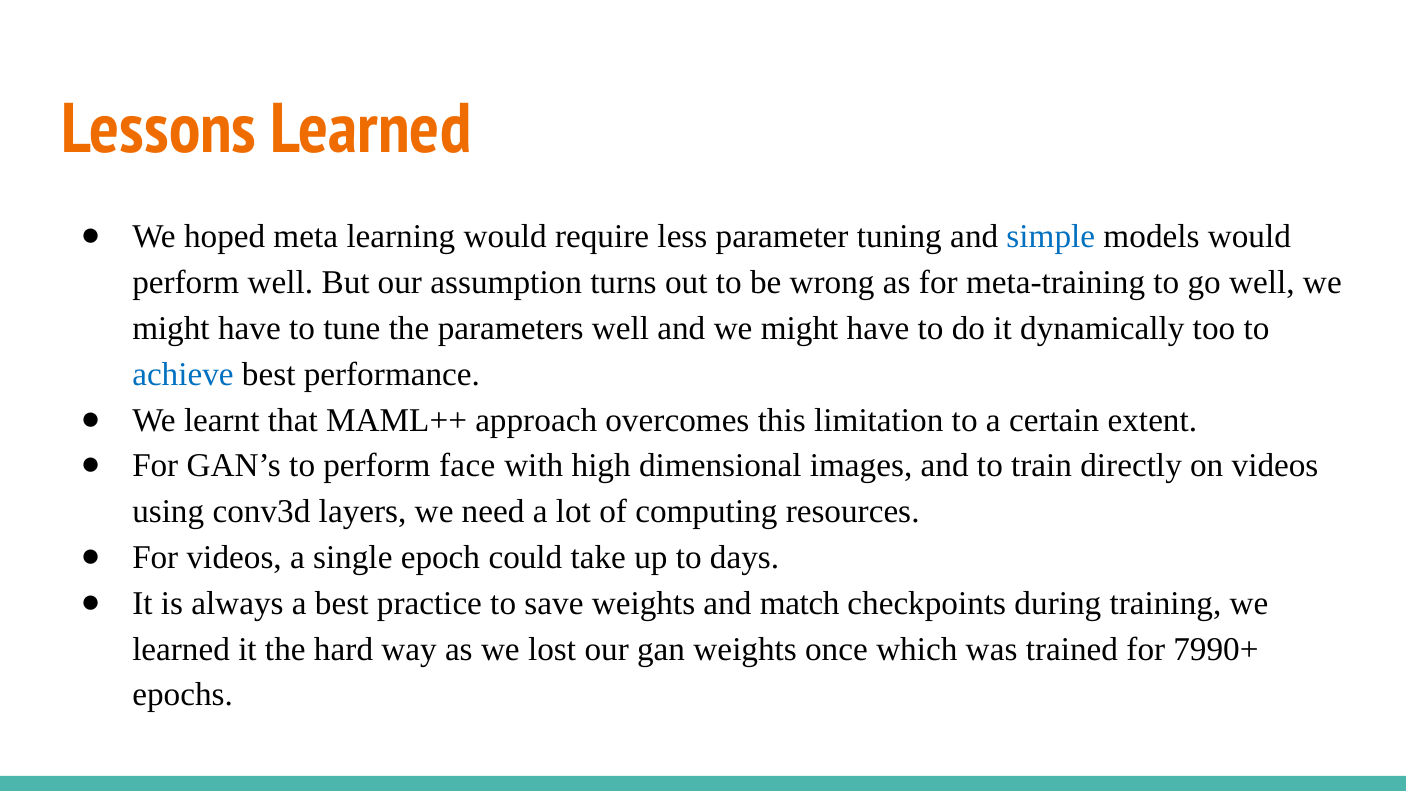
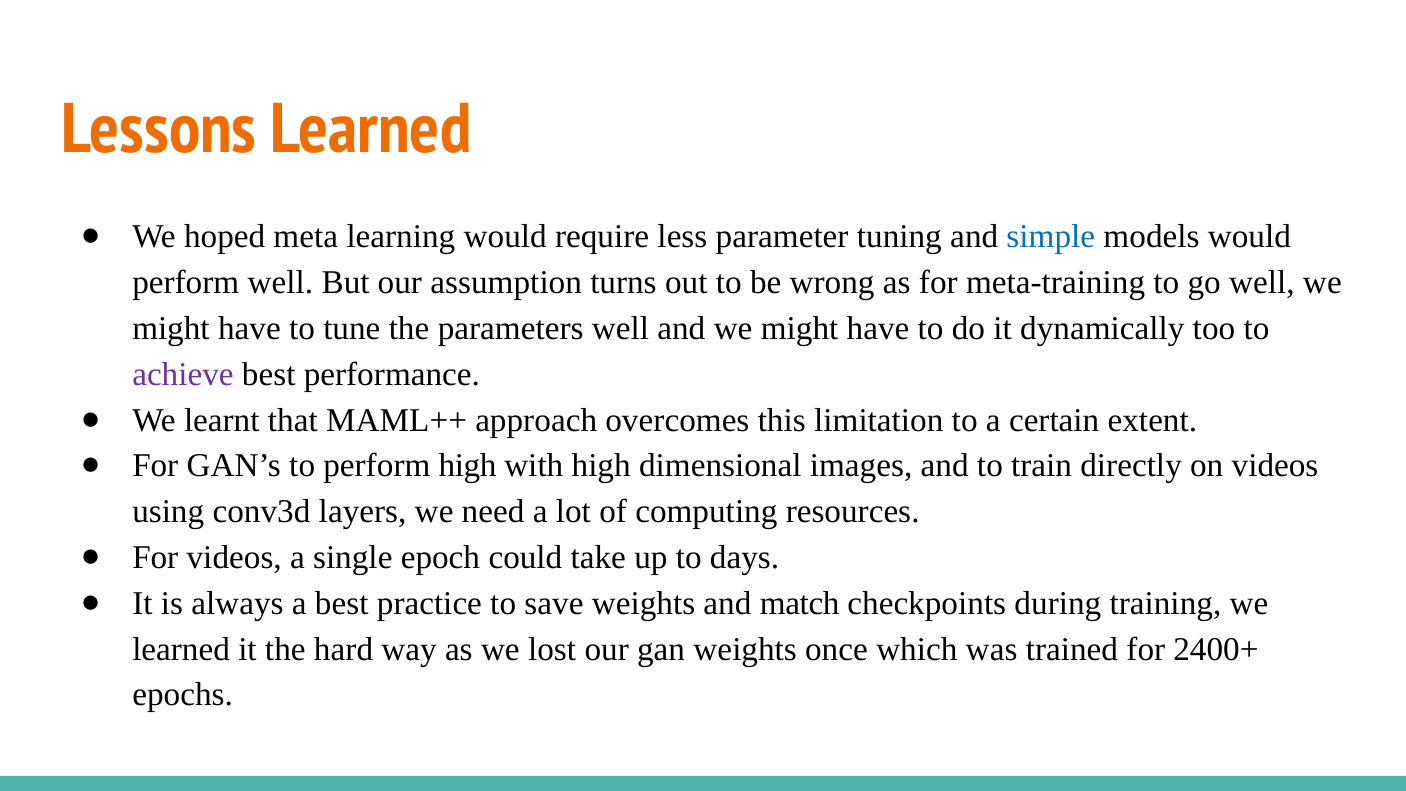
achieve colour: blue -> purple (183, 374)
perform face: face -> high (468, 466)
7990+: 7990+ -> 2400+ (1216, 649)
